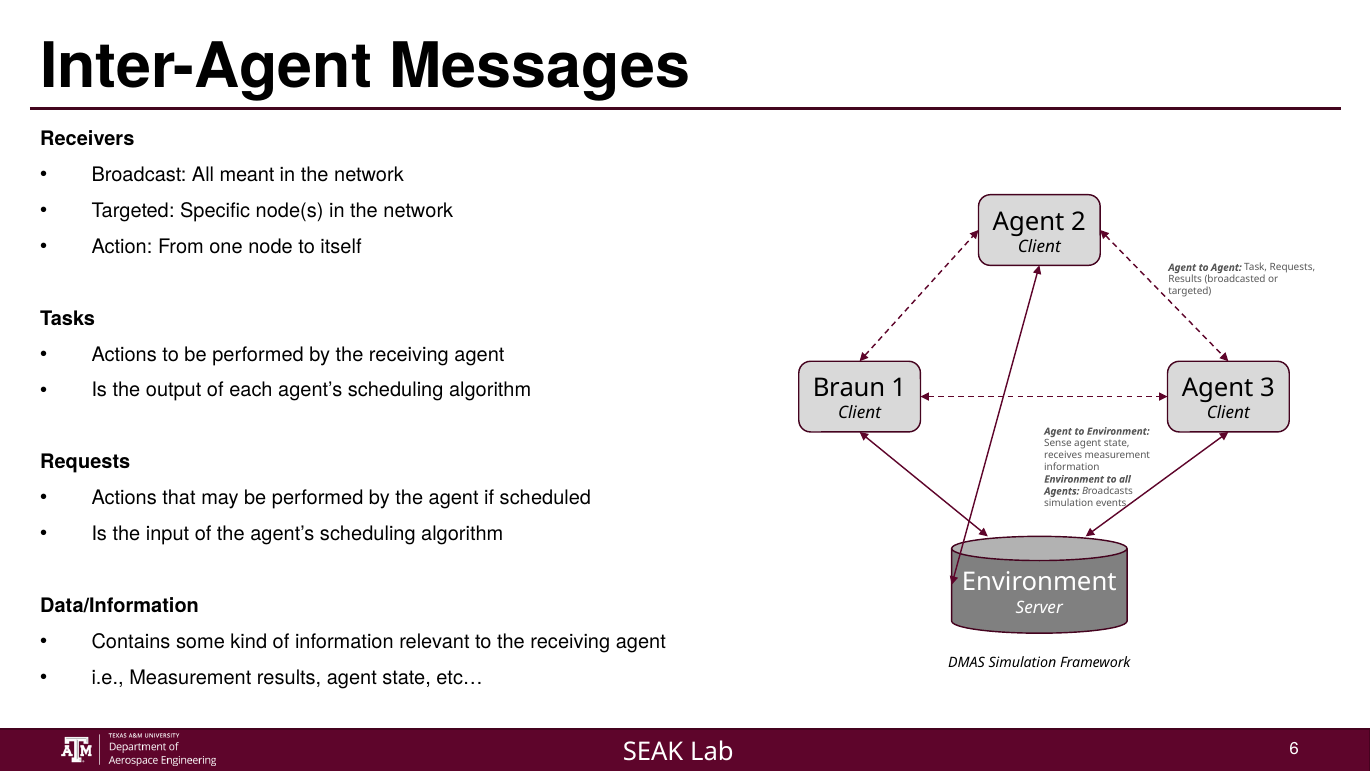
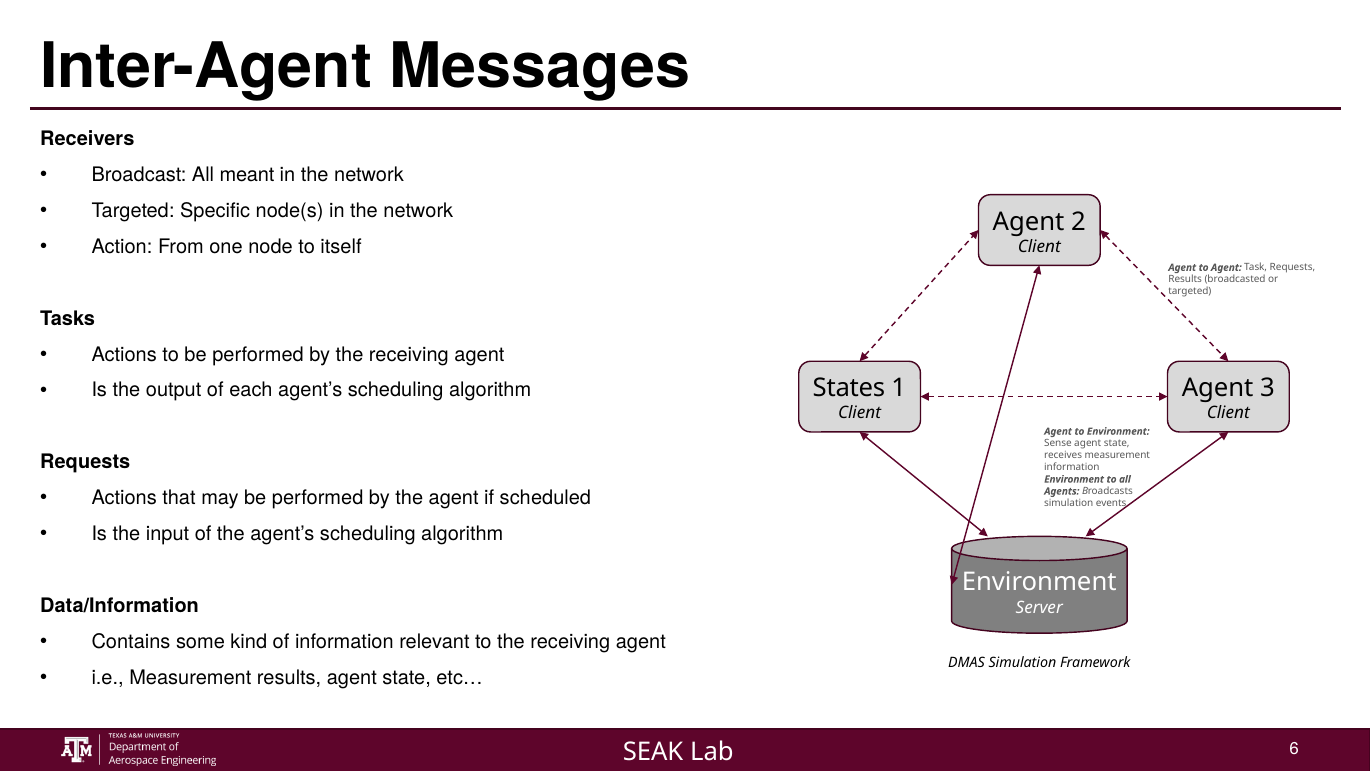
Braun: Braun -> States (849, 388)
